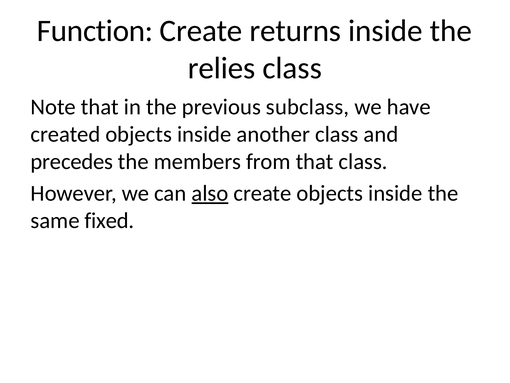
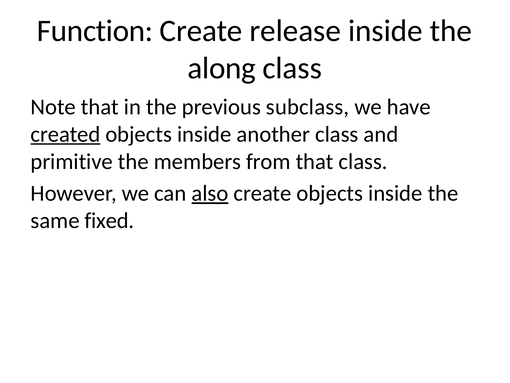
returns: returns -> release (295, 31)
relies: relies -> along (222, 68)
created underline: none -> present (65, 134)
precedes: precedes -> primitive (72, 161)
